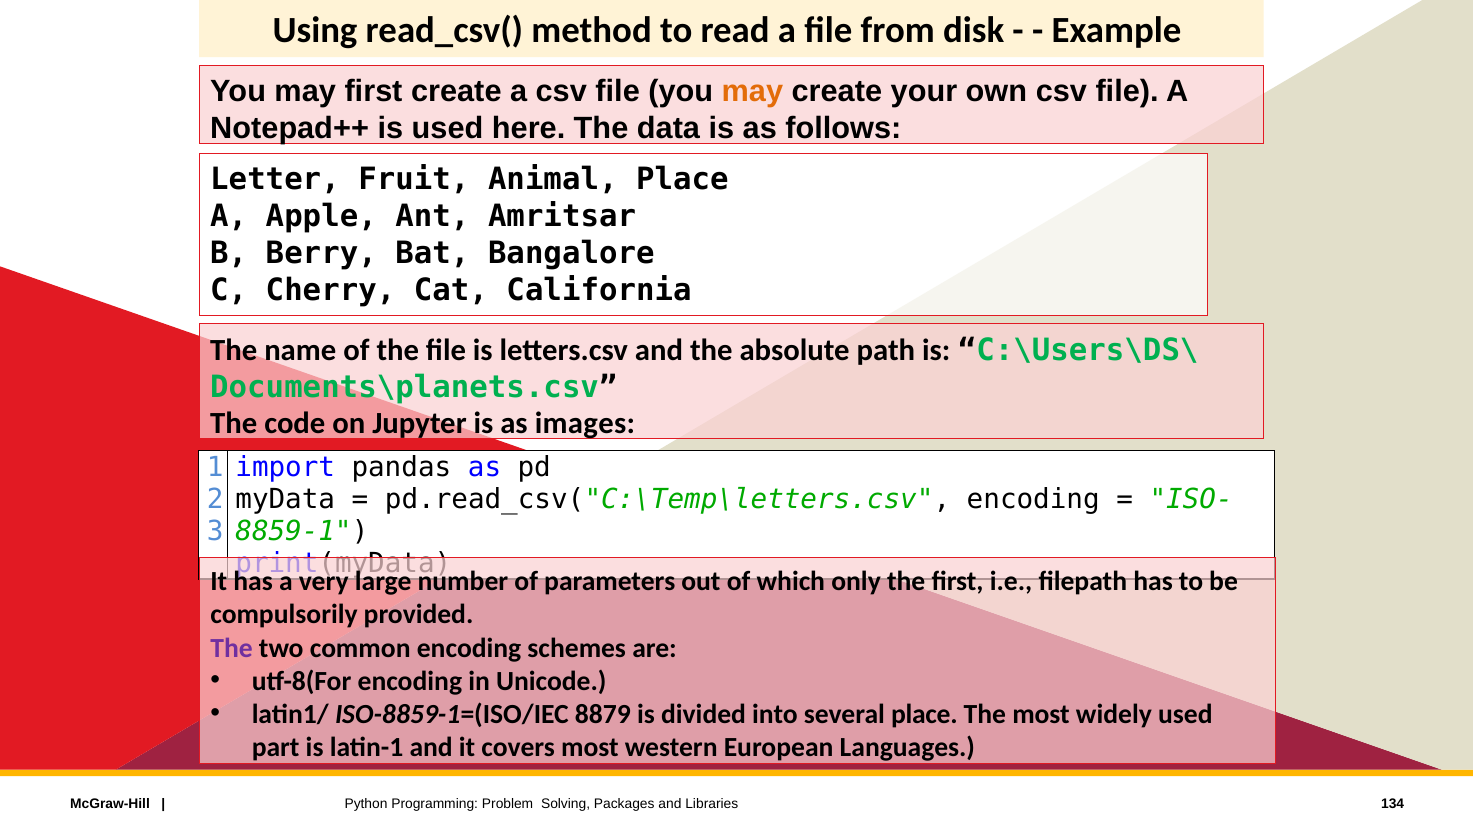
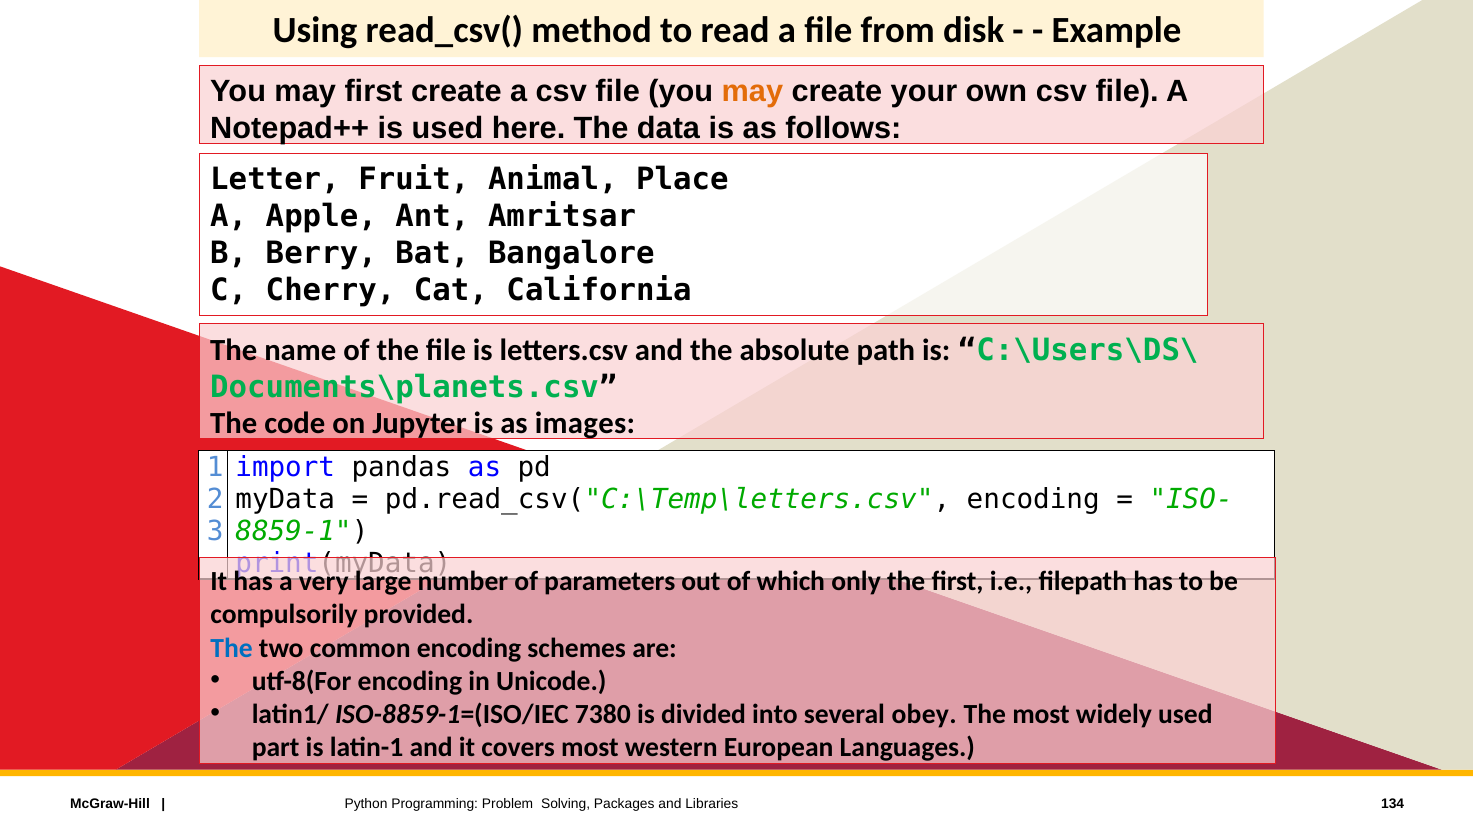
The colour: purple -> blue (232, 648)
8879: 8879 -> 7380 (603, 714)
several place: place -> obey (924, 714)
